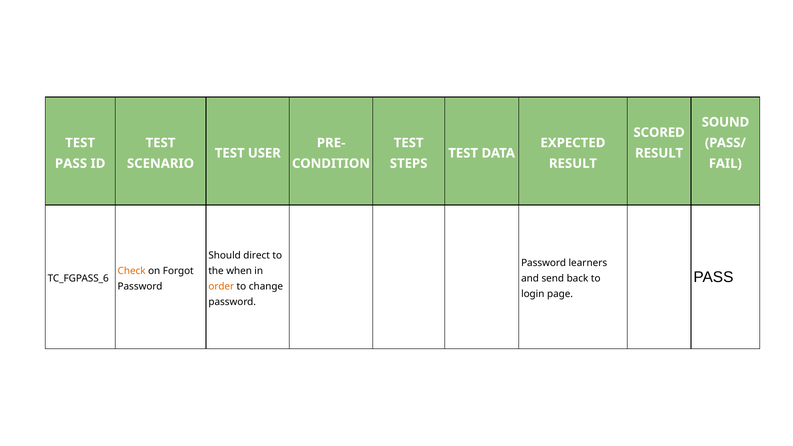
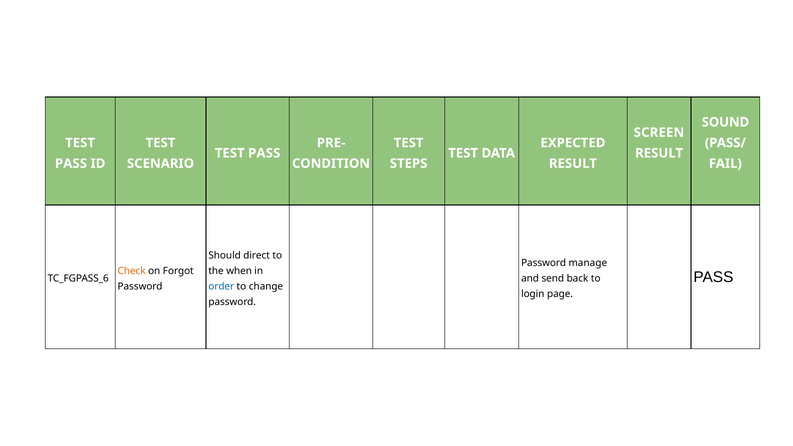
SCORED: SCORED -> SCREEN (659, 133)
USER: USER -> PASS (264, 153)
learners: learners -> manage (588, 263)
order colour: orange -> blue (221, 286)
